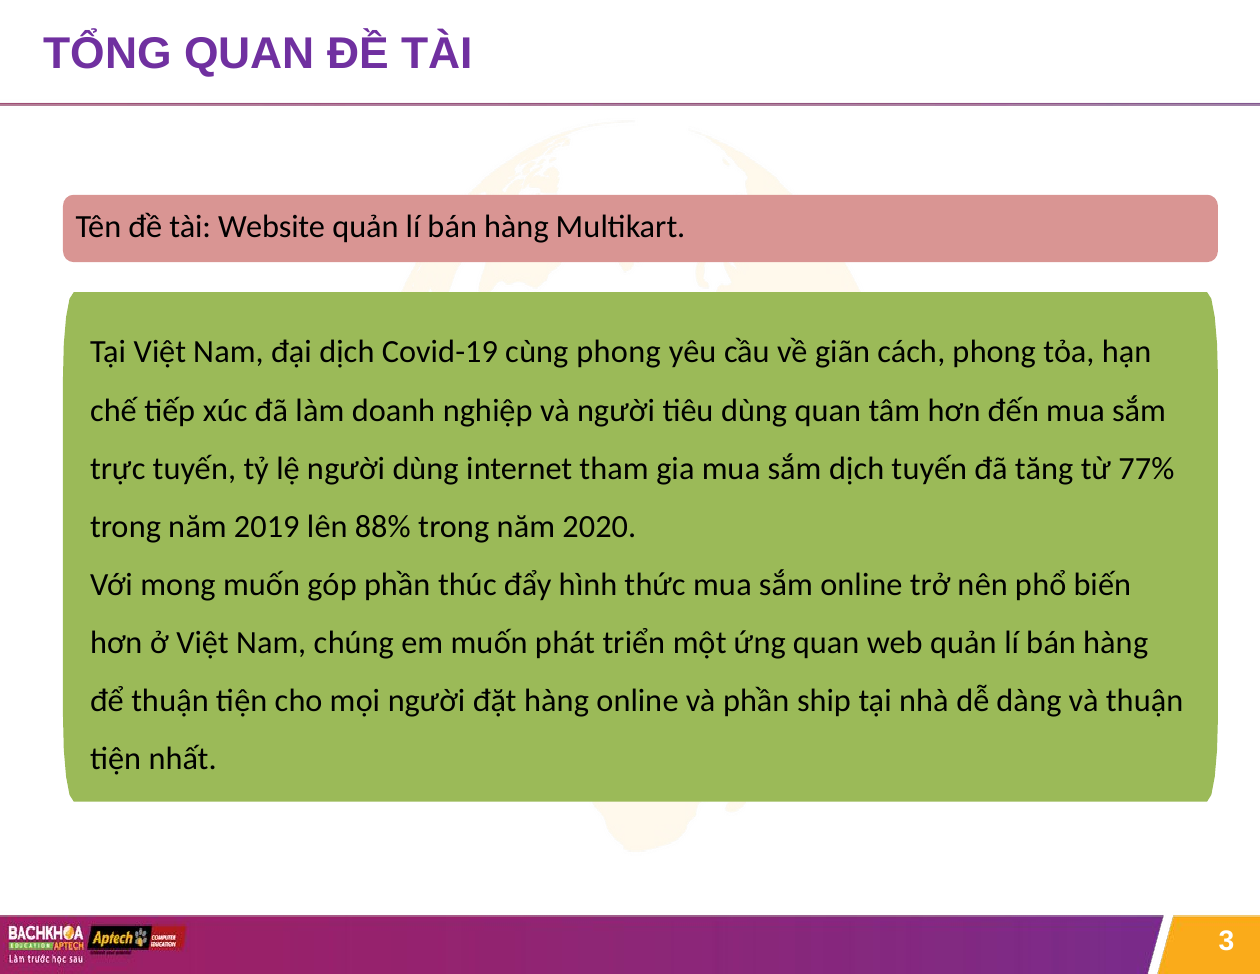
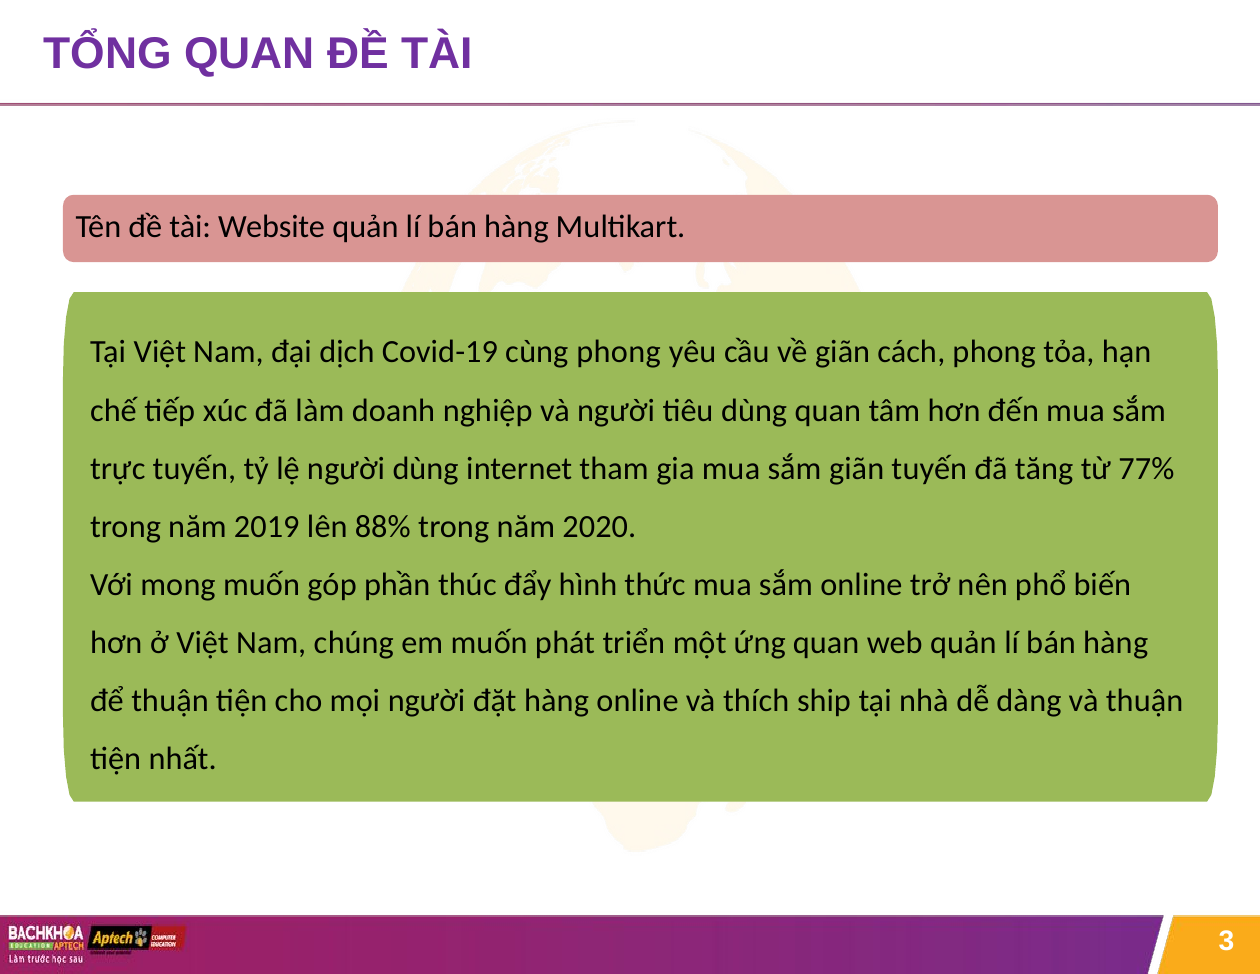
sắm dịch: dịch -> giãn (857, 468)
và phần: phần -> thích (756, 701)
